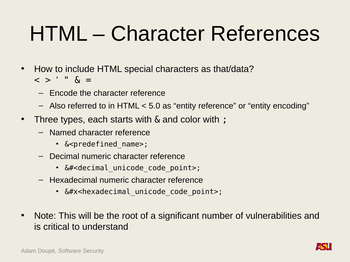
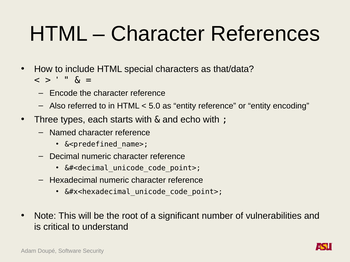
color: color -> echo (190, 120)
